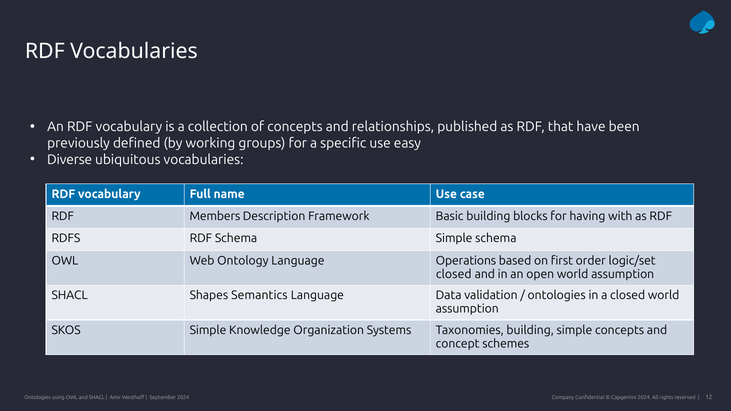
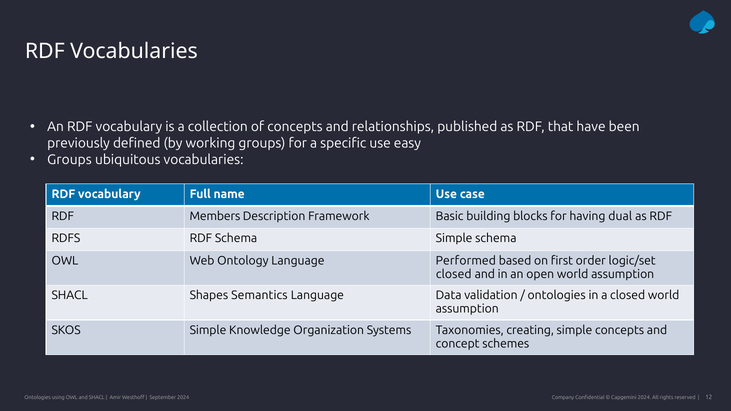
Diverse: Diverse -> Groups (69, 160)
with: with -> dual (620, 216)
Operations: Operations -> Performed (466, 261)
Taxonomies building: building -> creating (530, 330)
